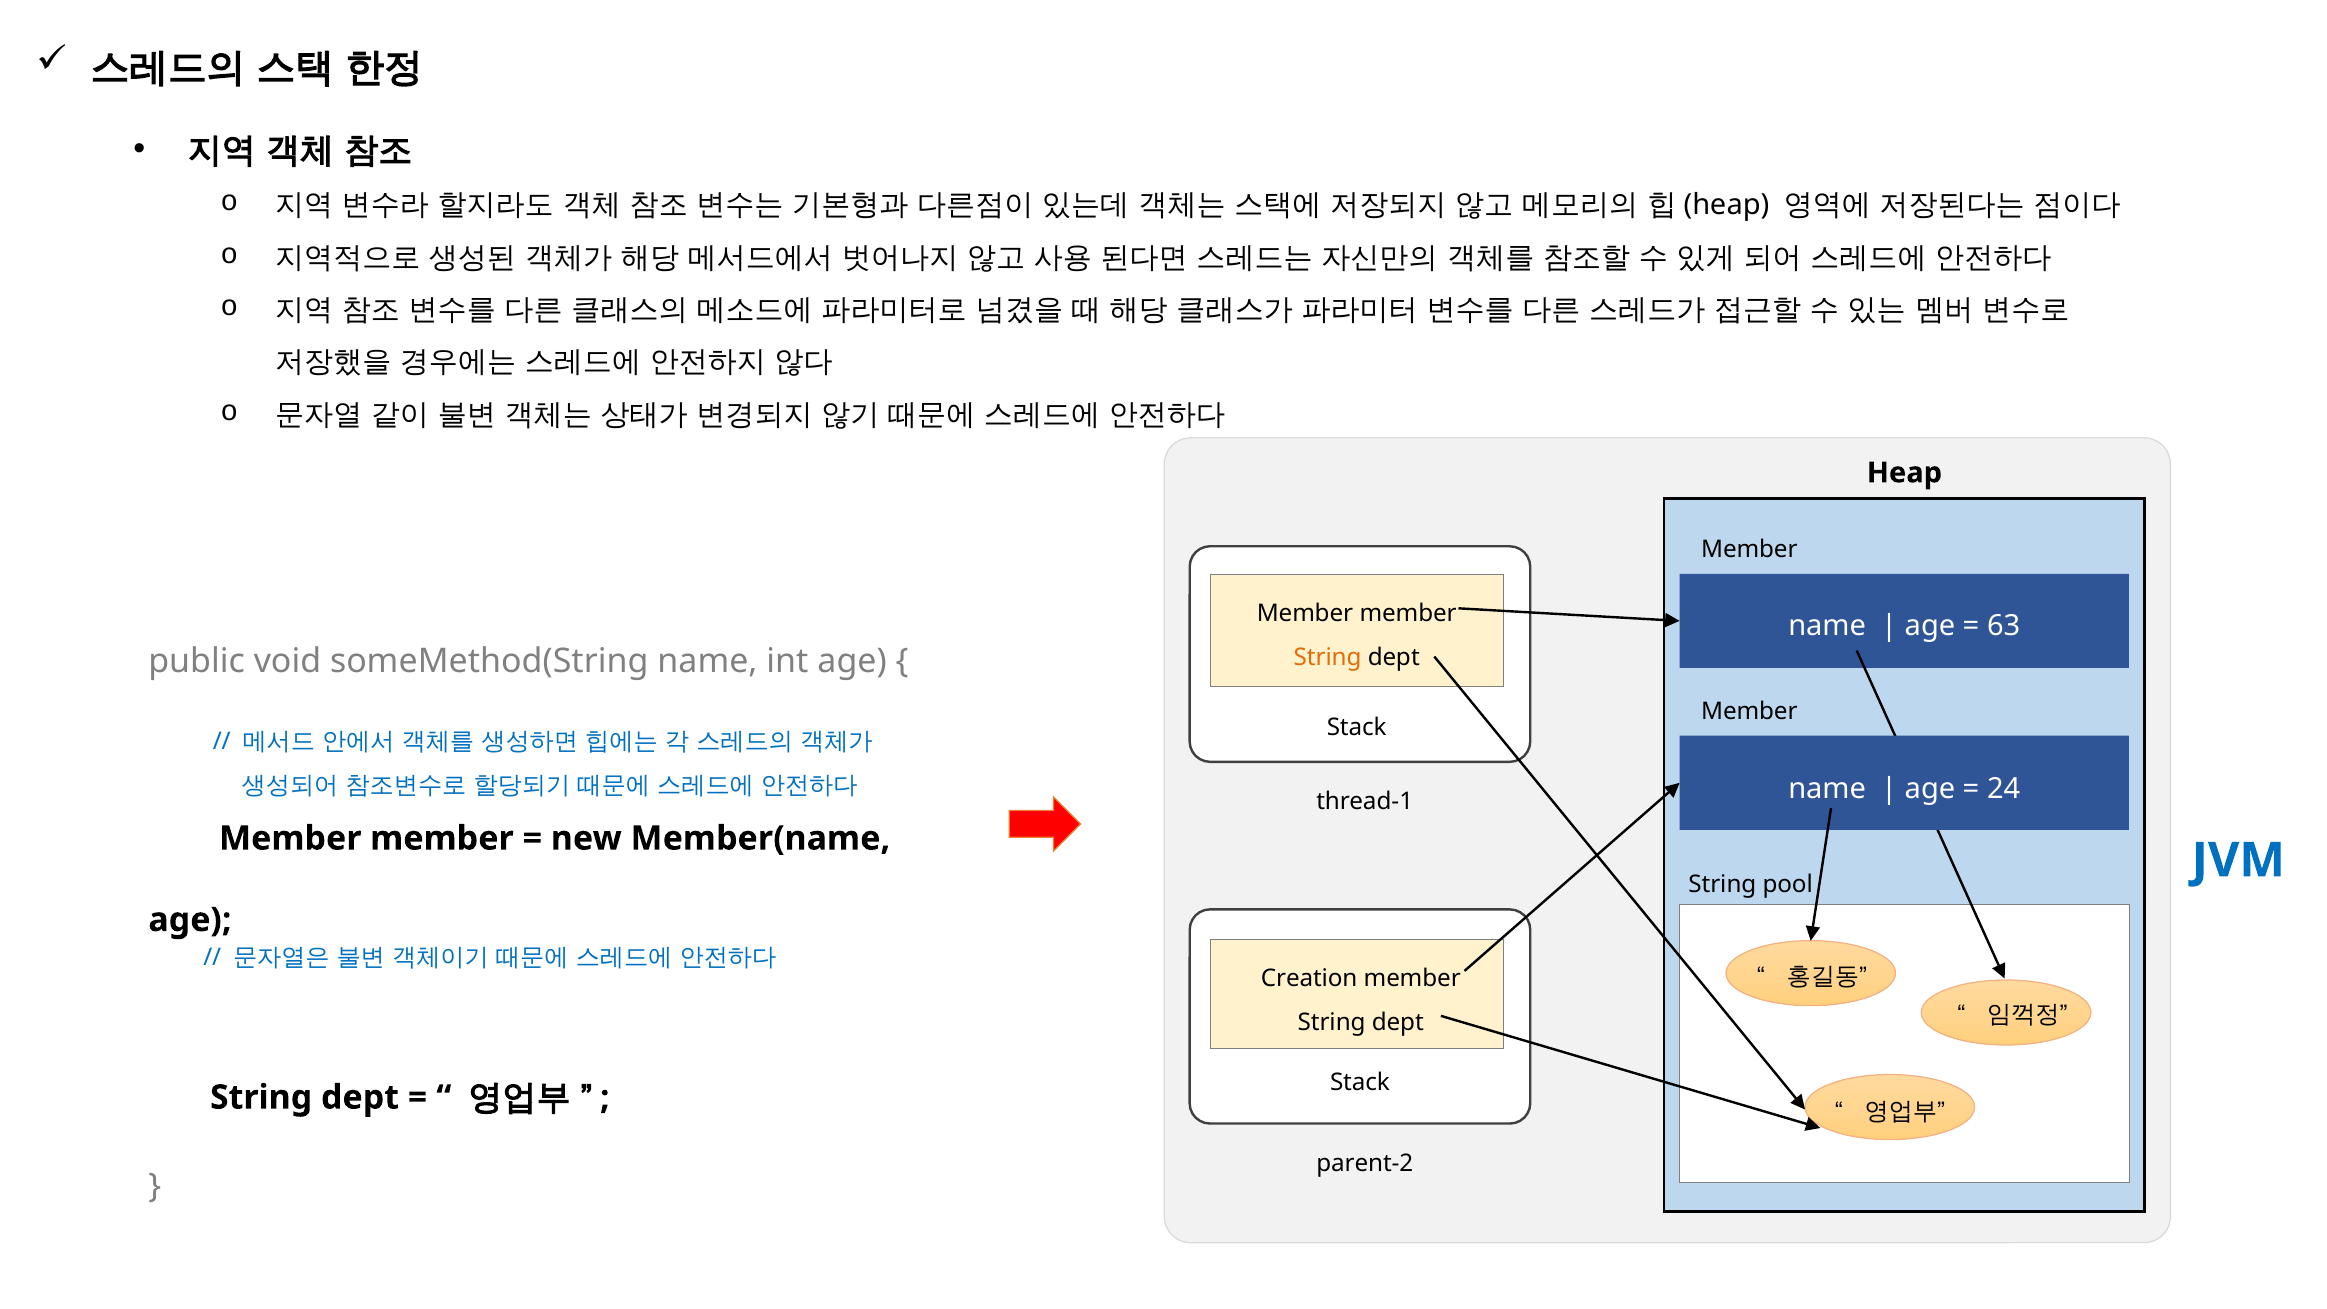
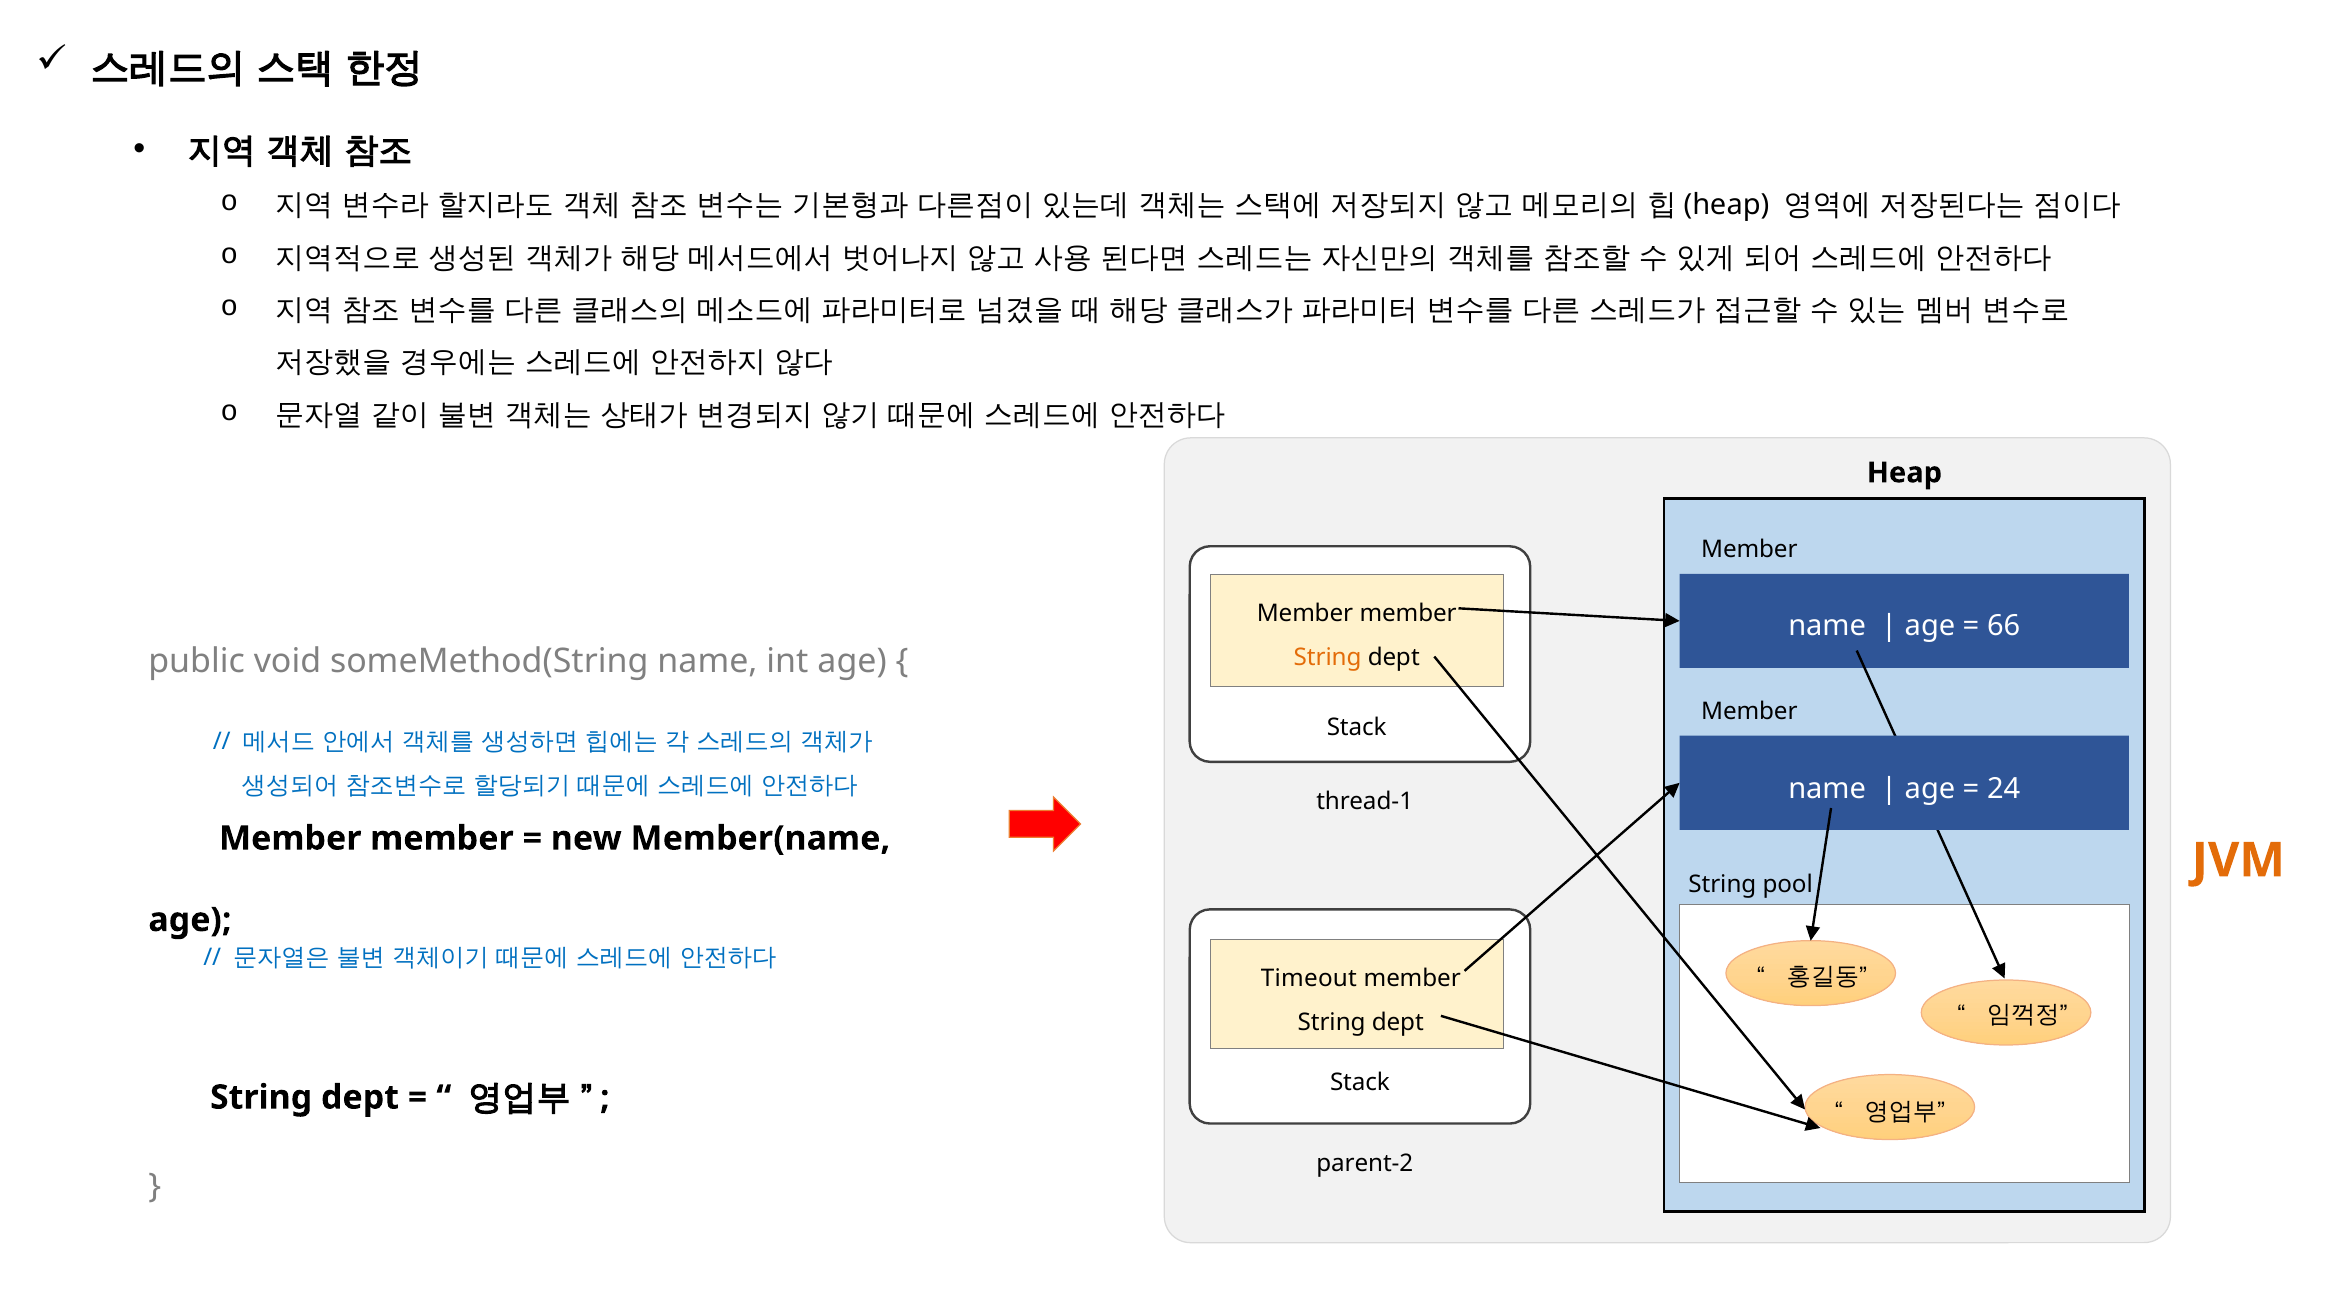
63: 63 -> 66 (2004, 626)
JVM colour: blue -> orange (2238, 860)
Creation: Creation -> Timeout (1309, 979)
